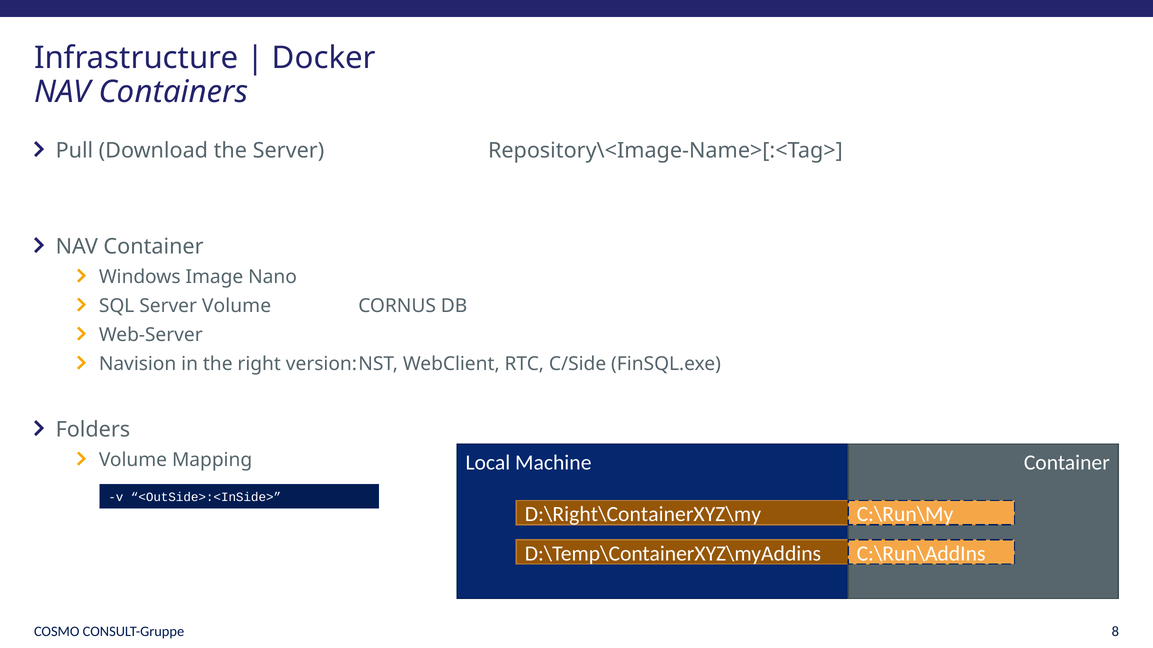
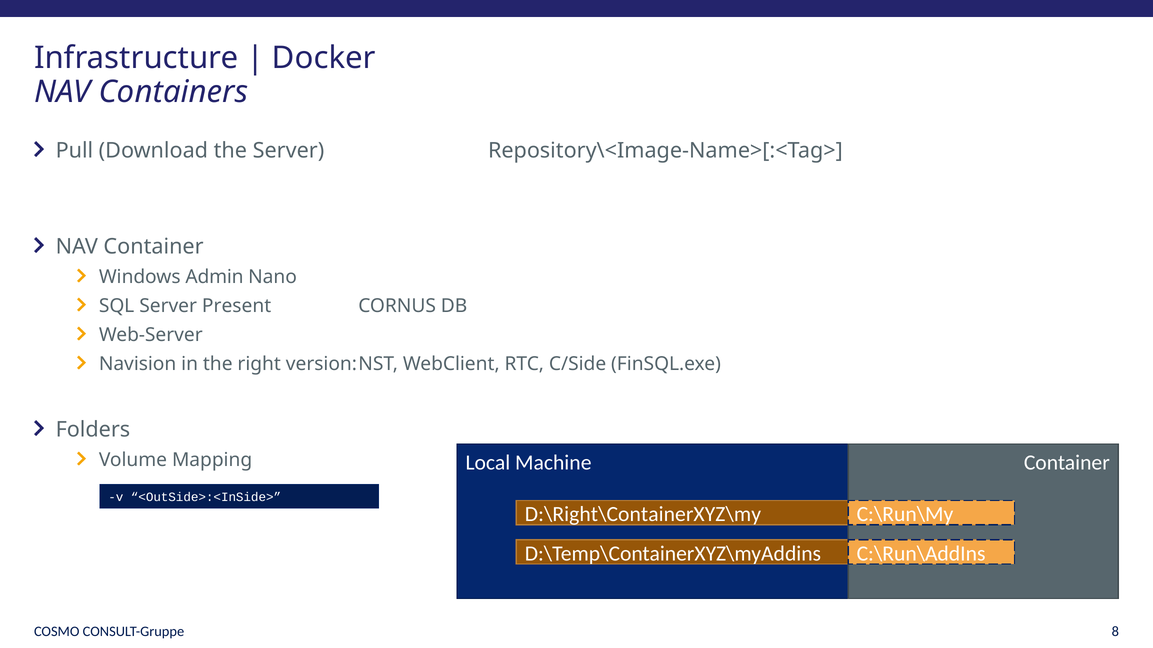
Image: Image -> Admin (214, 277)
Server Volume: Volume -> Present (237, 306)
